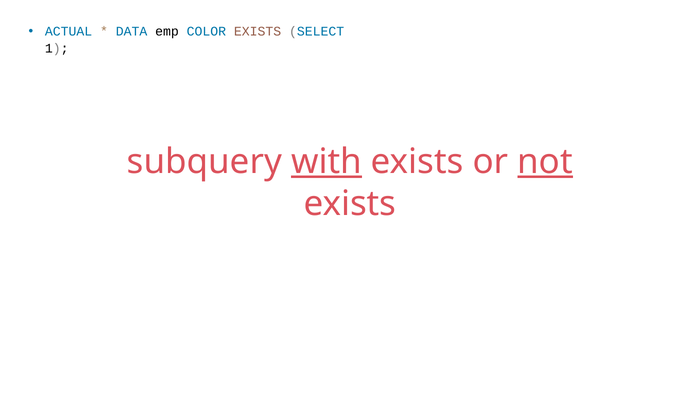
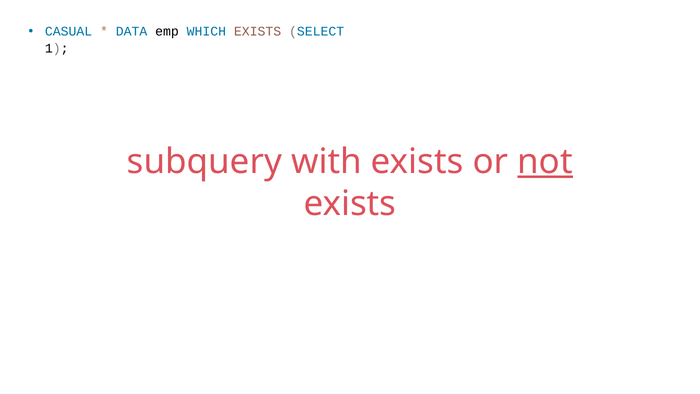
ACTUAL: ACTUAL -> CASUAL (69, 32)
COLOR: COLOR -> WHICH (206, 32)
with underline: present -> none (326, 162)
